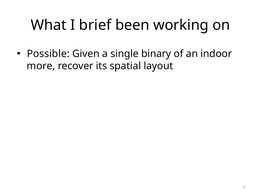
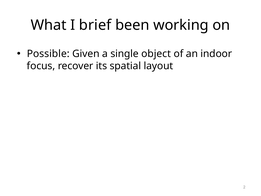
binary: binary -> object (156, 54)
more: more -> focus (41, 66)
